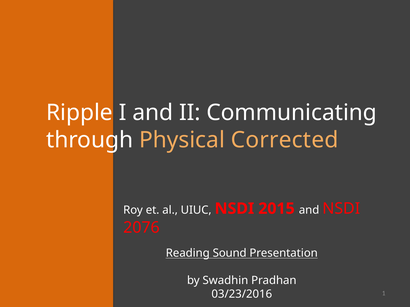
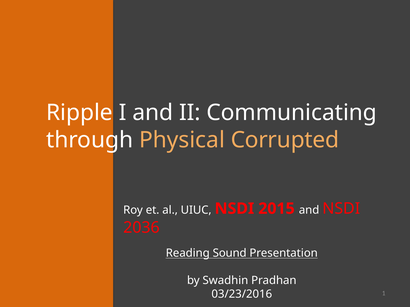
Corrected: Corrected -> Corrupted (285, 140)
2076: 2076 -> 2036 (141, 228)
